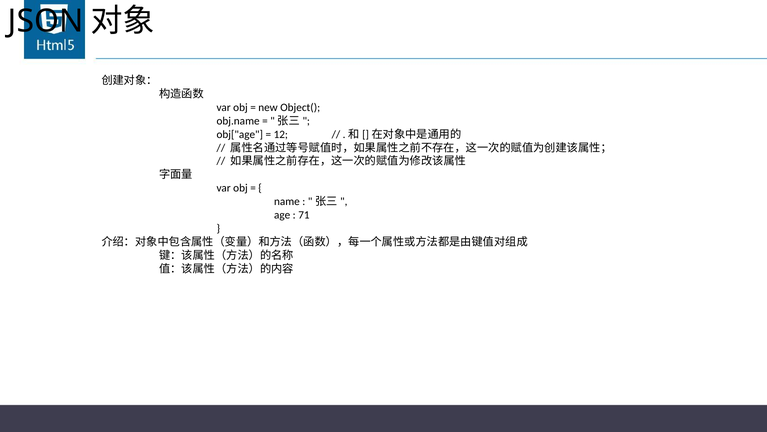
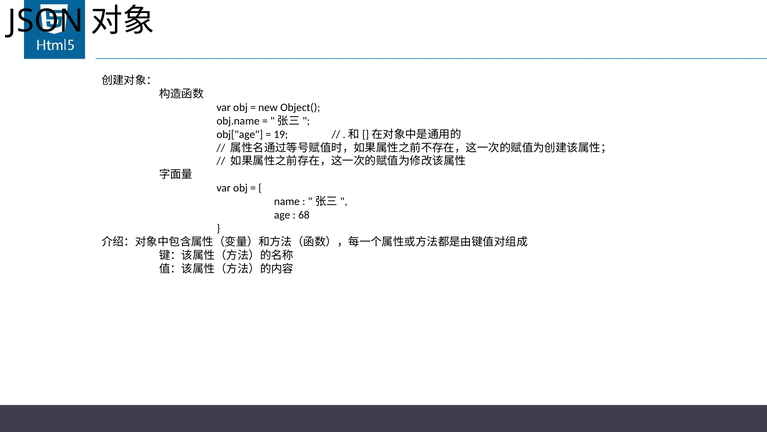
12: 12 -> 19 (281, 134)
71: 71 -> 68 (304, 215)
